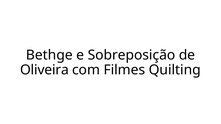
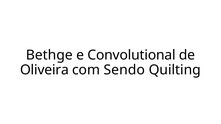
Sobreposição: Sobreposição -> Convolutional (132, 55)
Filmes: Filmes -> Sendo (124, 70)
